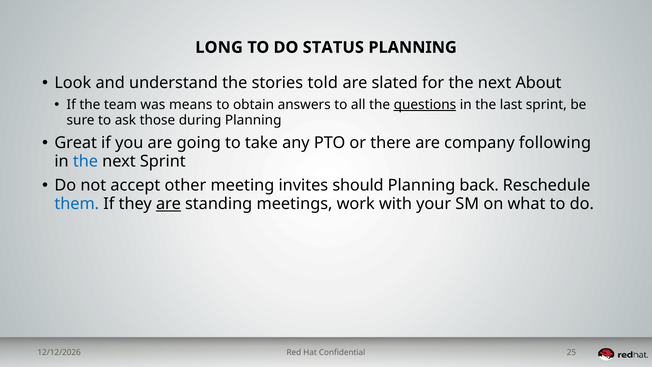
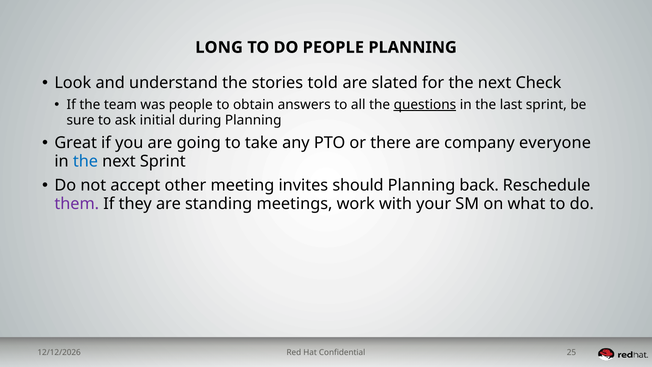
DO STATUS: STATUS -> PEOPLE (333, 47)
About: About -> Check (538, 83)
was means: means -> people (191, 105)
those: those -> initial (157, 120)
following: following -> everyone (555, 143)
them colour: blue -> purple (77, 204)
are underline: present -> none (168, 204)
